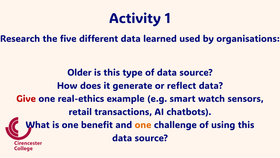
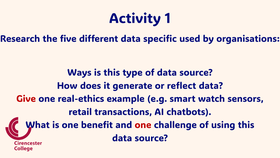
learned: learned -> specific (160, 39)
Older: Older -> Ways (79, 72)
one colour: orange -> red (143, 125)
